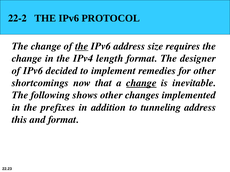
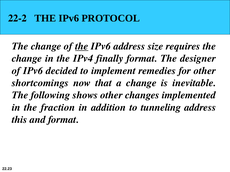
length: length -> finally (110, 59)
change underline: present -> none (141, 83)
prefixes: prefixes -> fraction (58, 108)
